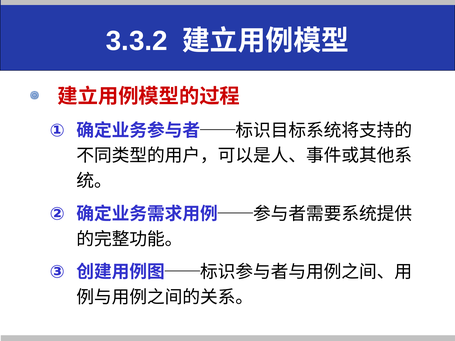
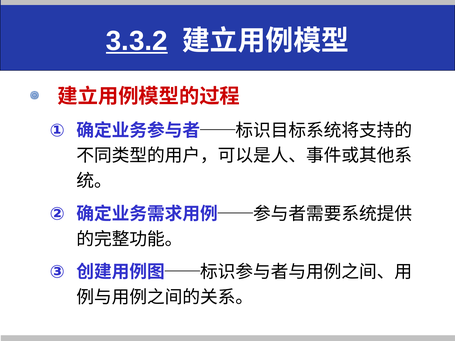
3.3.2 underline: none -> present (137, 41)
